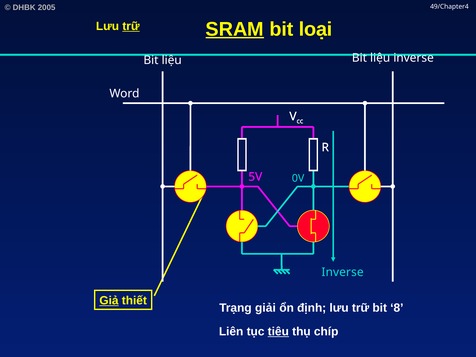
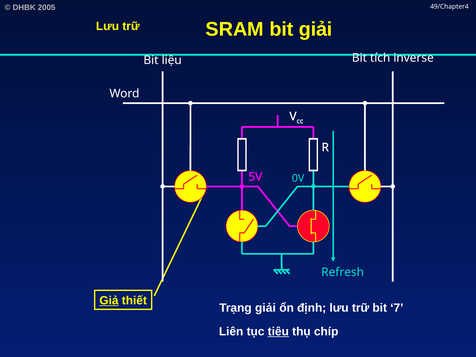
SRAM underline: present -> none (235, 29)
bit loại: loại -> giải (316, 29)
trữ underline: present -> none (131, 26)
liệu: liệu -> tích (380, 58)
Inverse: Inverse -> Refresh (343, 272)
8: 8 -> 7 (397, 308)
